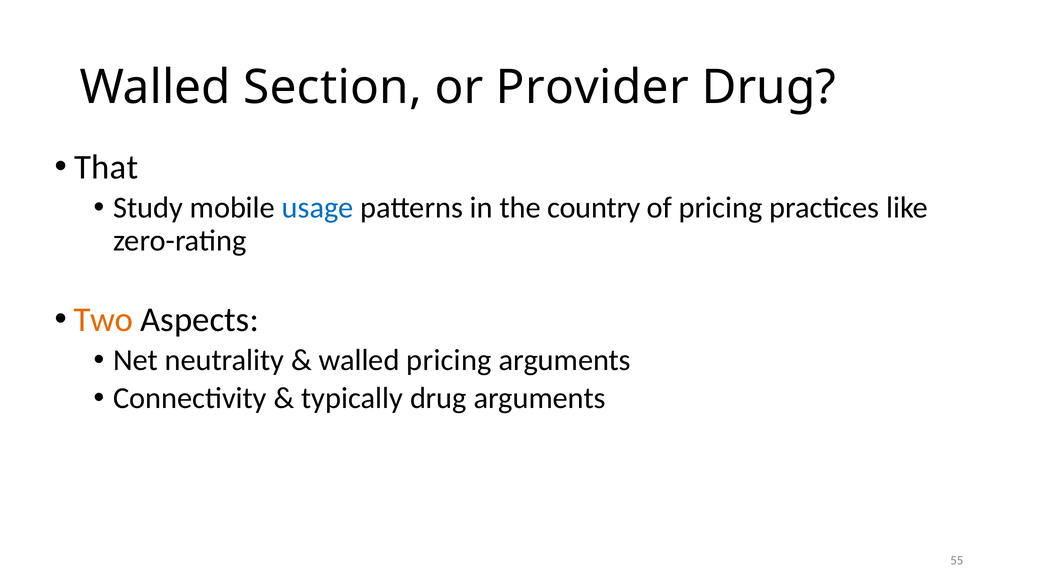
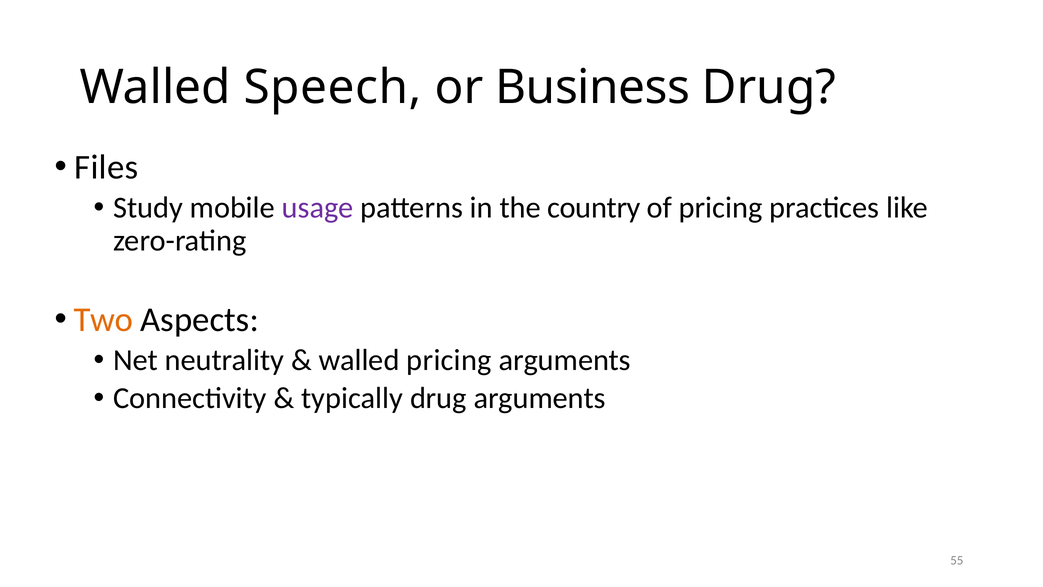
Section: Section -> Speech (332, 88)
Provider: Provider -> Business (593, 88)
That: That -> Files (106, 167)
usage colour: blue -> purple (318, 208)
